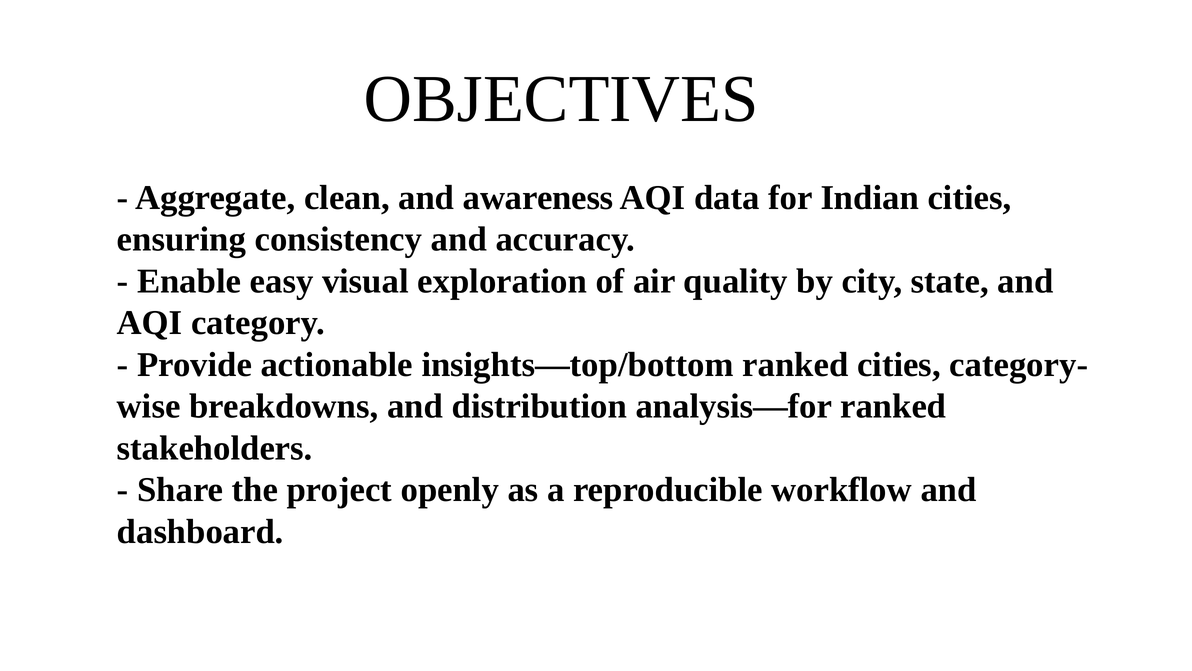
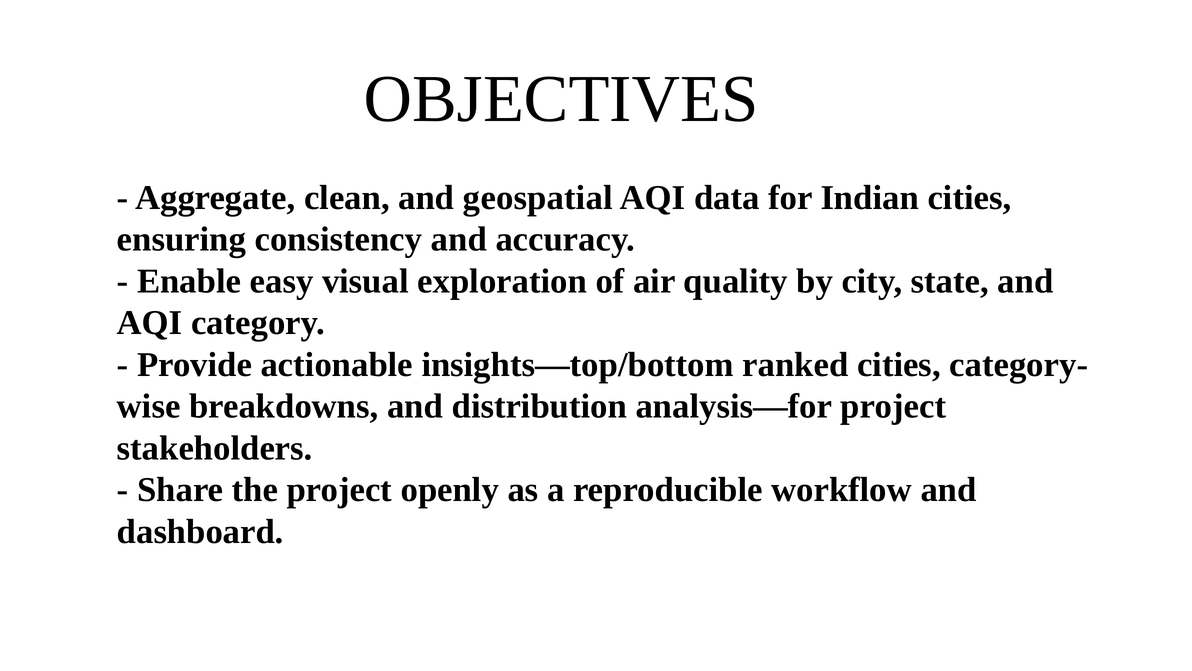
awareness: awareness -> geospatial (538, 197)
analysis—for ranked: ranked -> project (893, 406)
